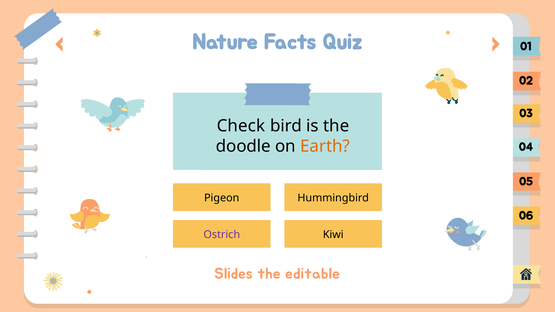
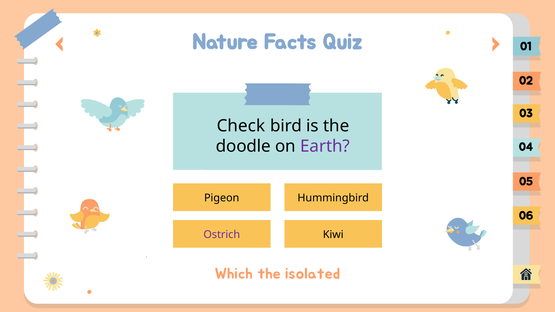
Earth colour: orange -> purple (325, 146)
Slides: Slides -> Which (234, 274)
editable: editable -> isolated (313, 274)
